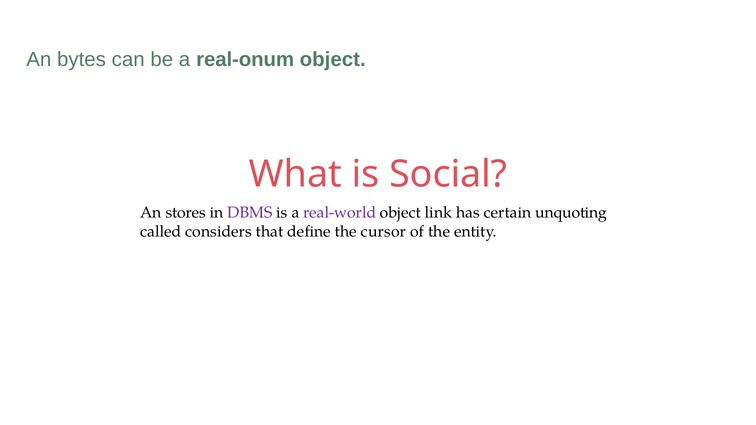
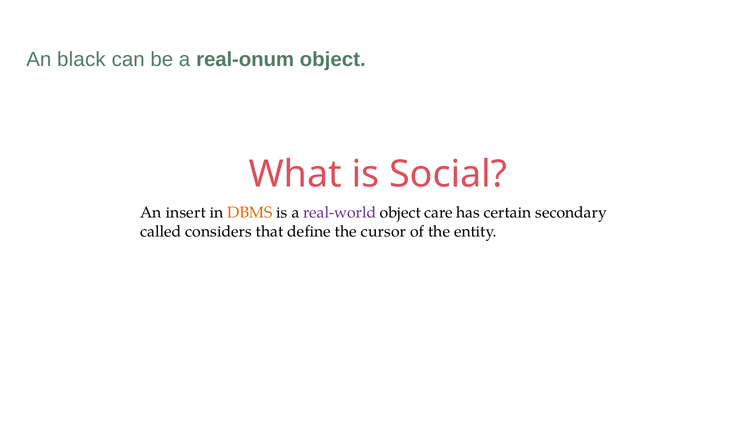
bytes: bytes -> black (81, 59)
stores: stores -> insert (186, 213)
DBMS colour: purple -> orange (250, 213)
link: link -> care (439, 213)
unquoting: unquoting -> secondary (571, 213)
